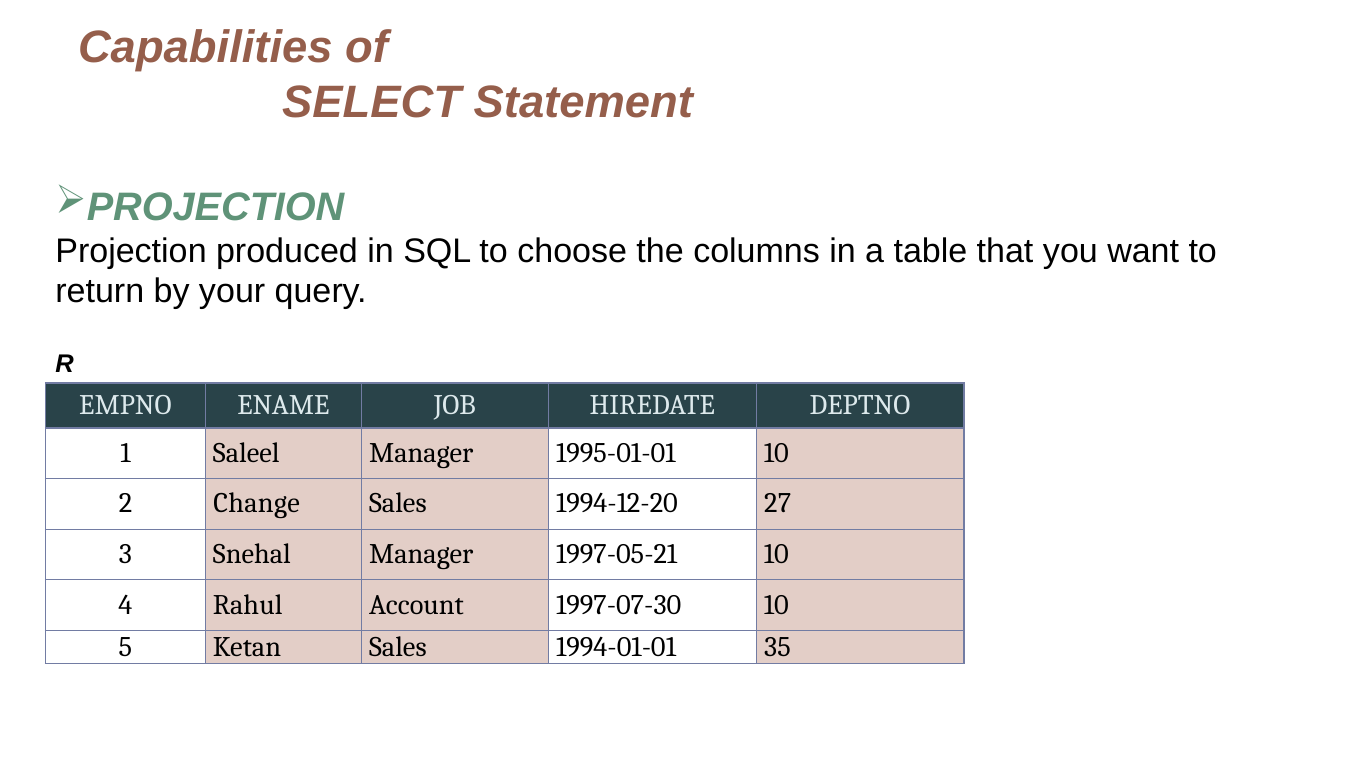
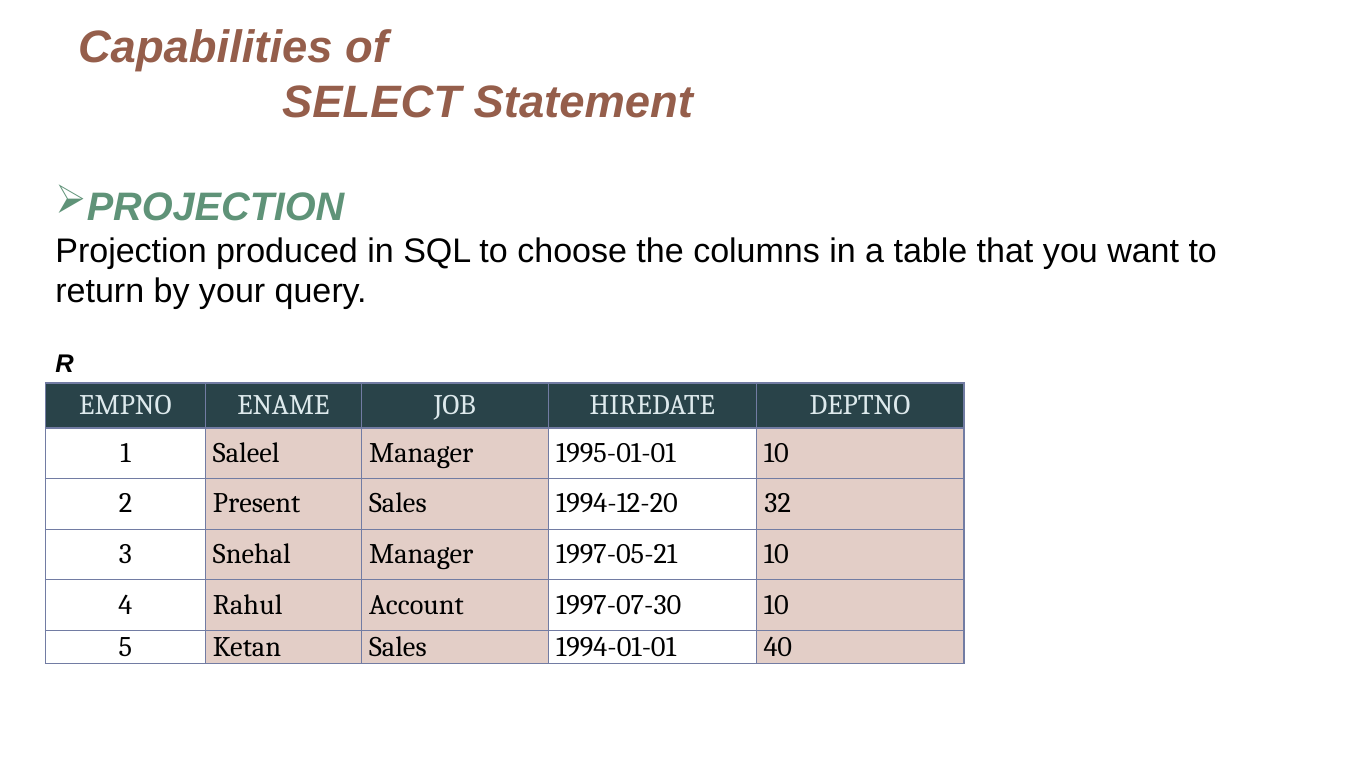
Change: Change -> Present (257, 503)
27: 27 -> 32 (778, 503)
35: 35 -> 40 (778, 646)
